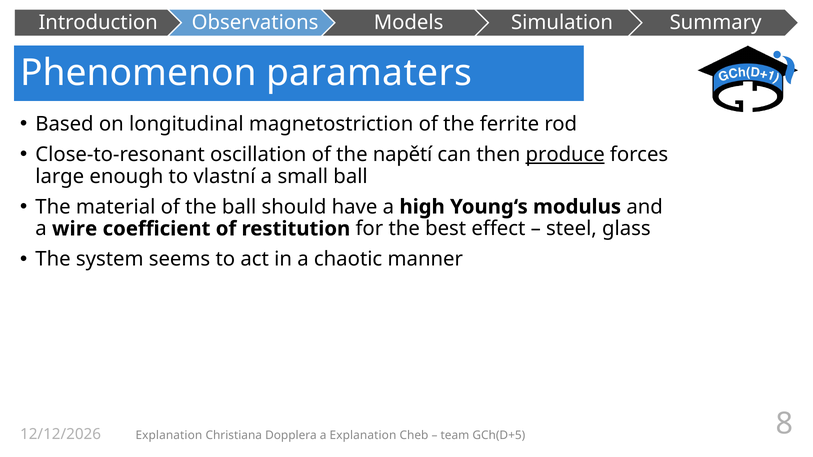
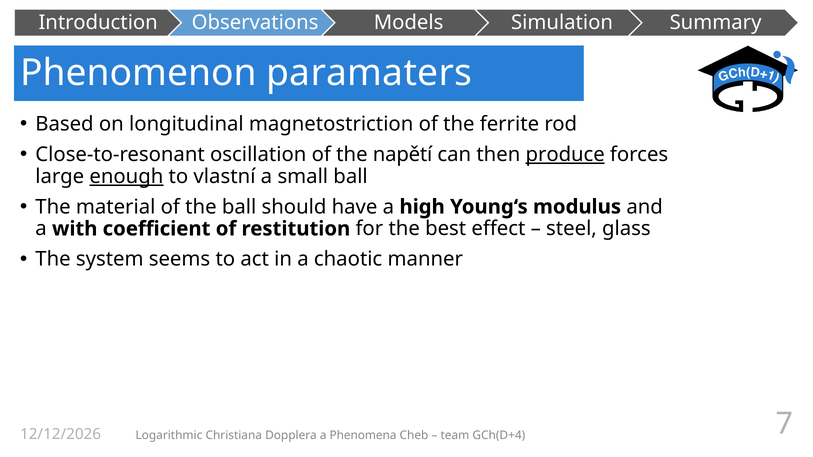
enough underline: none -> present (126, 177)
wire: wire -> with (75, 229)
8: 8 -> 7 (784, 424)
Explanation: Explanation -> Logarithmic (169, 435)
a Explanation: Explanation -> Phenomena (363, 435)
GCh(D+5: GCh(D+5 -> GCh(D+4 (499, 435)
